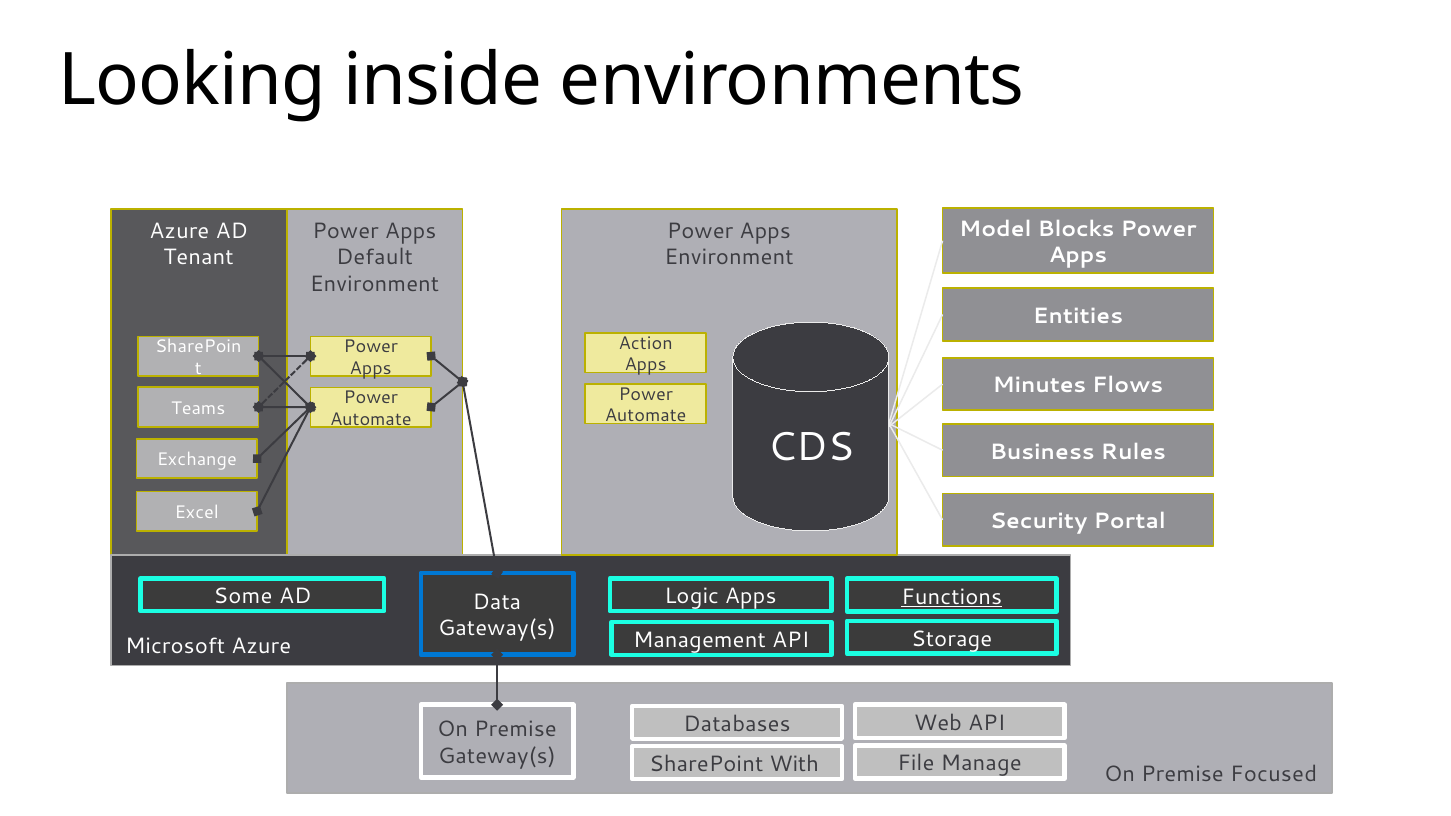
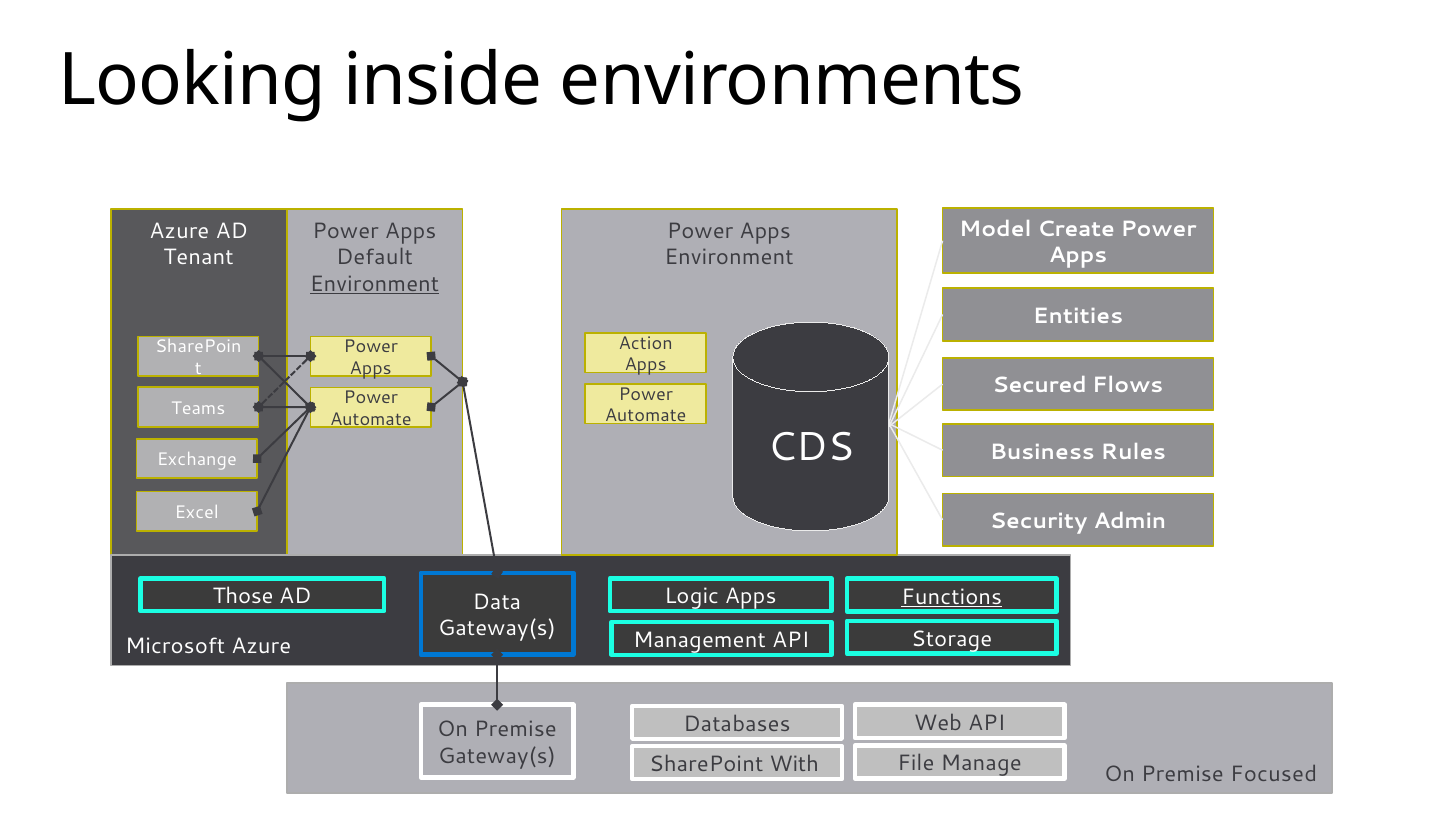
Blocks: Blocks -> Create (1076, 229)
Environment underline: none -> present (375, 284)
Minutes: Minutes -> Secured (1040, 386)
Portal: Portal -> Admin (1130, 522)
Some: Some -> Those (243, 596)
